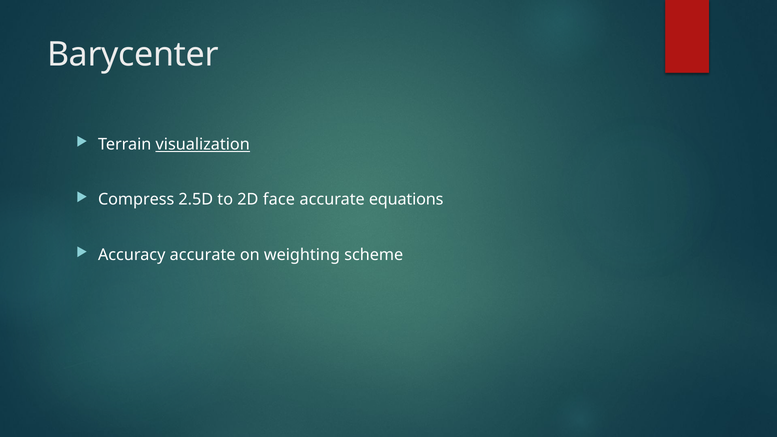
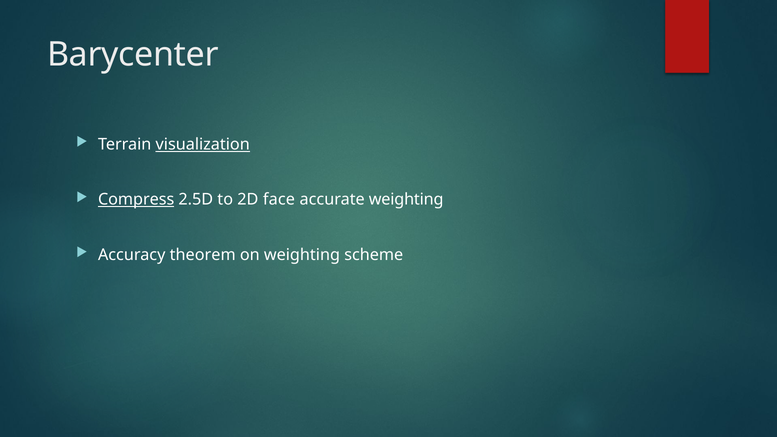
Compress underline: none -> present (136, 200)
accurate equations: equations -> weighting (406, 200)
Accuracy accurate: accurate -> theorem (203, 255)
